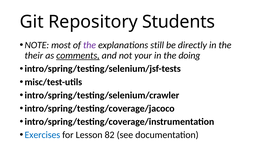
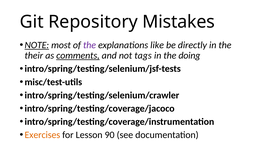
Students: Students -> Mistakes (179, 22)
NOTE underline: none -> present (37, 45)
still: still -> like (157, 45)
your: your -> tags (143, 55)
Exercises colour: blue -> orange (42, 135)
82: 82 -> 90 (110, 135)
